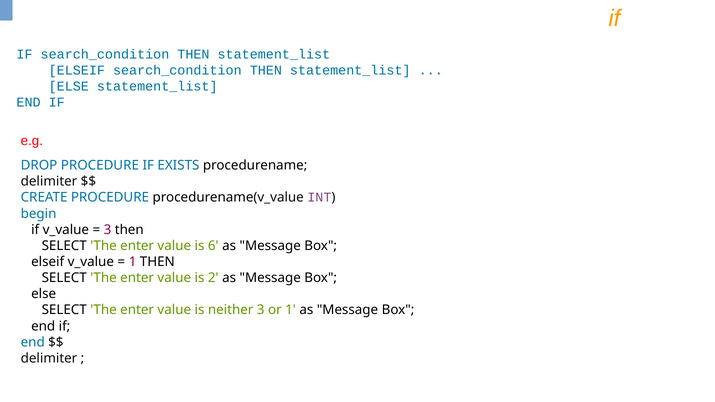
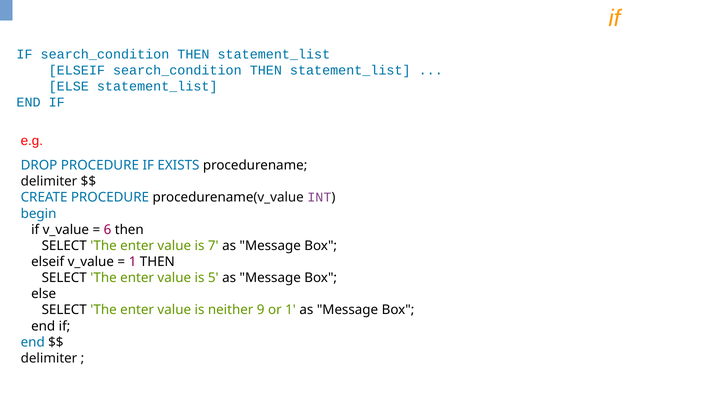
3: 3 -> 6 (108, 230)
6: 6 -> 7 (213, 246)
2: 2 -> 5 (213, 278)
neither 3: 3 -> 9 (261, 310)
